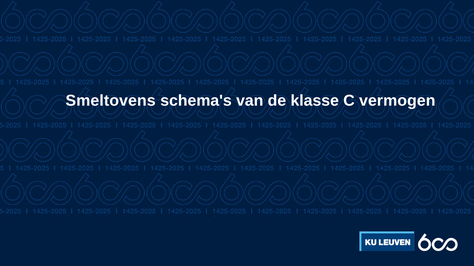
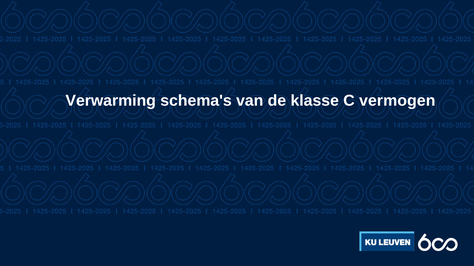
Smeltovens: Smeltovens -> Verwarming (111, 101)
